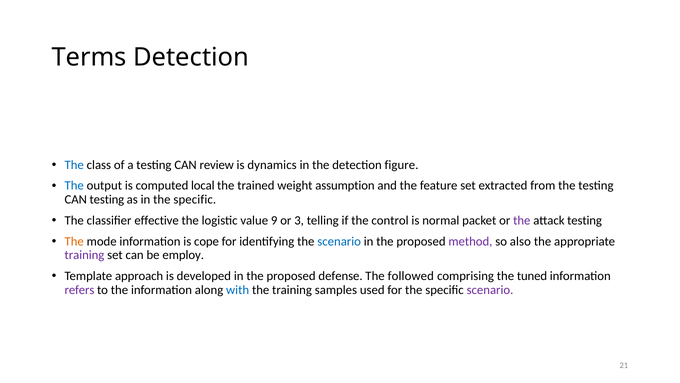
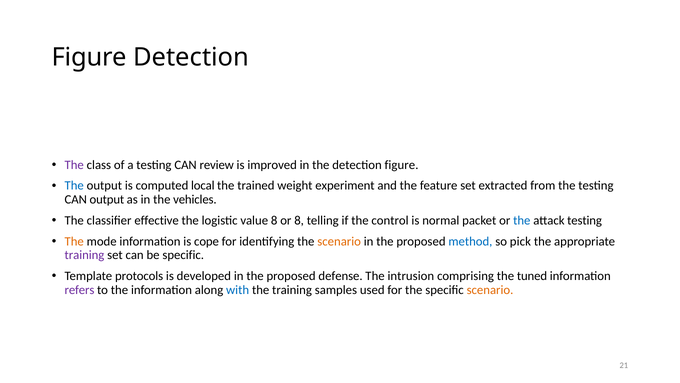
Terms: Terms -> Figure (89, 57)
The colour: blue -> purple (74, 165)
dynamics: dynamics -> improved (272, 165)
assumption: assumption -> experiment (345, 186)
CAN testing: testing -> output (107, 199)
in the specific: specific -> vehicles (195, 199)
value 9: 9 -> 8 (274, 220)
or 3: 3 -> 8 (299, 220)
the colour: purple -> blue (522, 220)
scenario colour: blue -> orange (339, 241)
method colour: purple -> blue (470, 241)
also: also -> pick (520, 241)
be employ: employ -> specific (183, 255)
approach: approach -> protocols (139, 276)
followed: followed -> intrusion (411, 276)
scenario colour: purple -> orange (490, 289)
